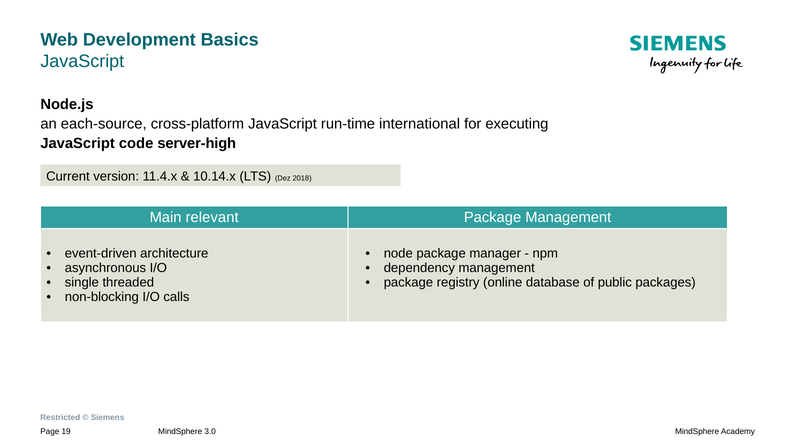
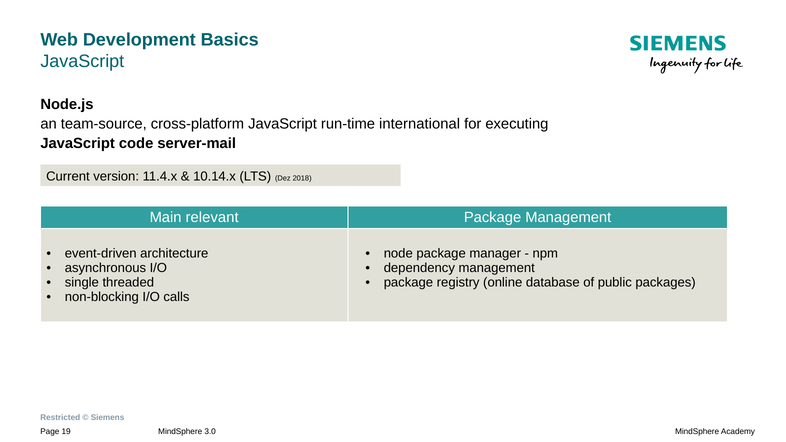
each-source: each-source -> team-source (104, 124)
server-high: server-high -> server-mail (197, 143)
